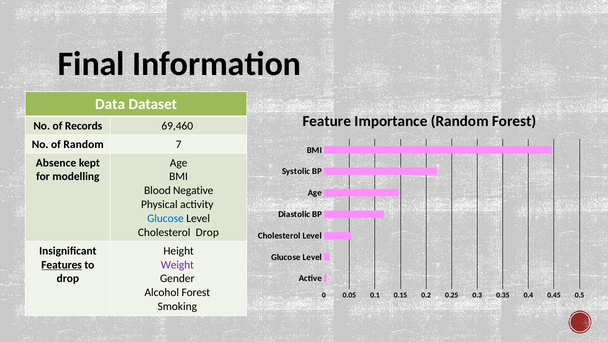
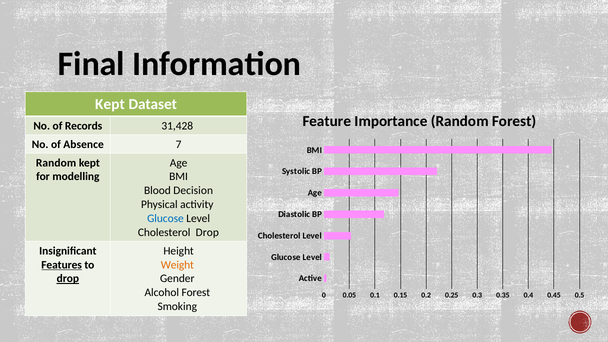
Data: Data -> Kept (110, 104)
69,460: 69,460 -> 31,428 (177, 126)
of Random: Random -> Absence (84, 144)
Absence: Absence -> Random (56, 163)
Negative: Negative -> Decision (193, 191)
Weight colour: purple -> orange (177, 265)
drop underline: none -> present (68, 279)
